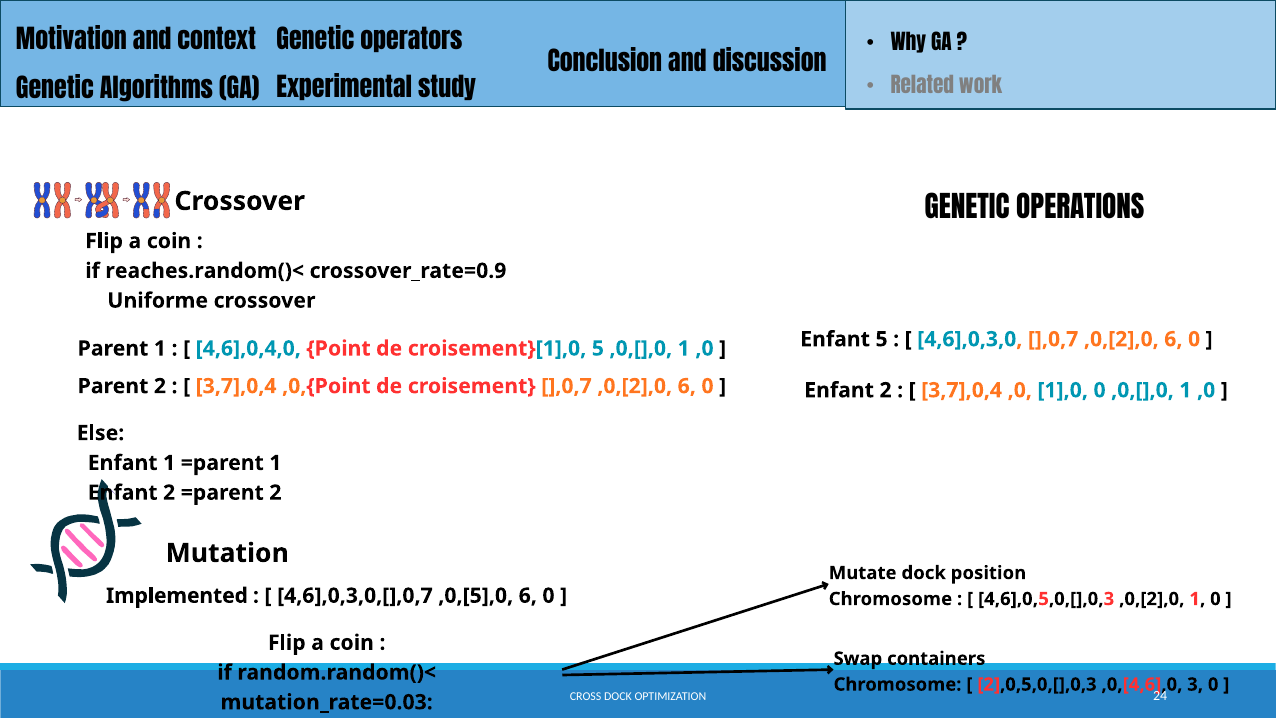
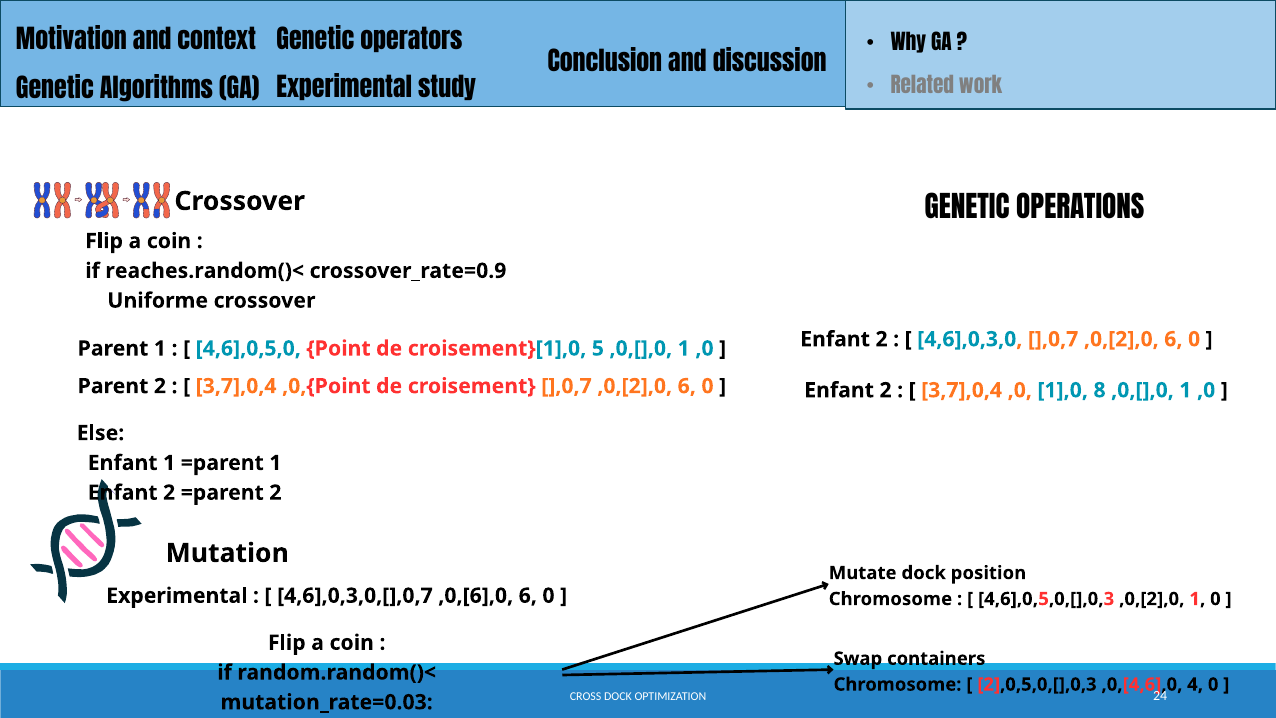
5: 5 -> 2 (882, 339)
4,6],0,4,0: 4,6],0,4,0 -> 4,6],0,5,0 (248, 348)
1],0 0: 0 -> 8 (1100, 390)
Implemented: Implemented -> Experimental (177, 596)
,0,[5],0: ,0,[5],0 -> ,0,[6],0 (476, 596)
3: 3 -> 4 (1195, 684)
